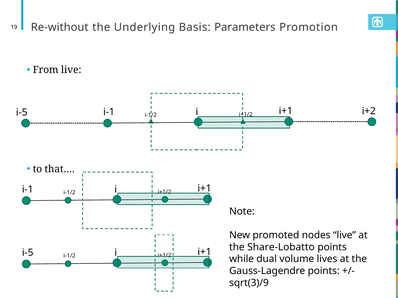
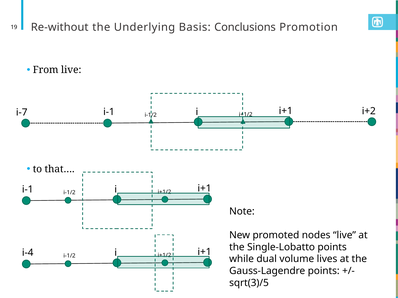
Parameters: Parameters -> Conclusions (245, 27)
i-5: i-5 -> i-7 (22, 113)
Share-Lobatto: Share-Lobatto -> Single-Lobatto (281, 247)
i-5: i-5 -> i-4 (28, 253)
sqrt(3)/9: sqrt(3)/9 -> sqrt(3)/5 (249, 283)
